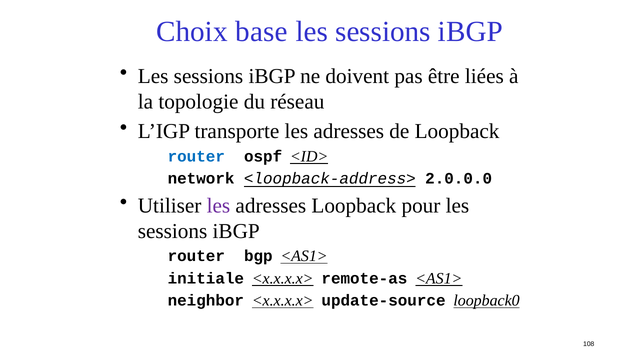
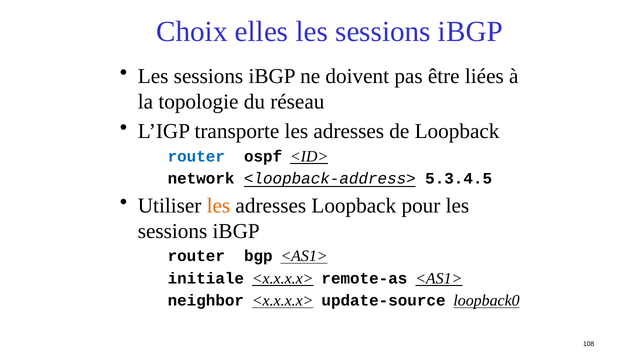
base: base -> elles (262, 32)
2.0.0.0: 2.0.0.0 -> 5.3.4.5 (459, 179)
les colour: purple -> orange (218, 205)
